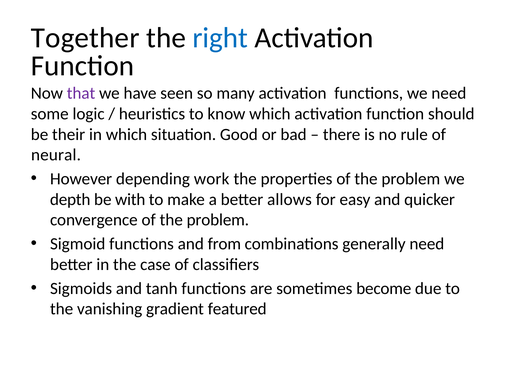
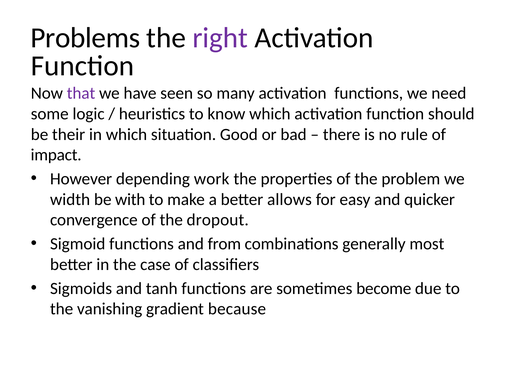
Together: Together -> Problems (85, 38)
right colour: blue -> purple (220, 38)
neural: neural -> impact (56, 155)
depth: depth -> width (70, 199)
convergence of the problem: problem -> dropout (218, 220)
generally need: need -> most (427, 244)
featured: featured -> because (237, 309)
